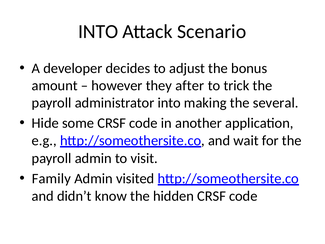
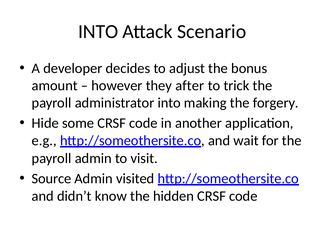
several: several -> forgery (276, 103)
Family: Family -> Source (51, 178)
